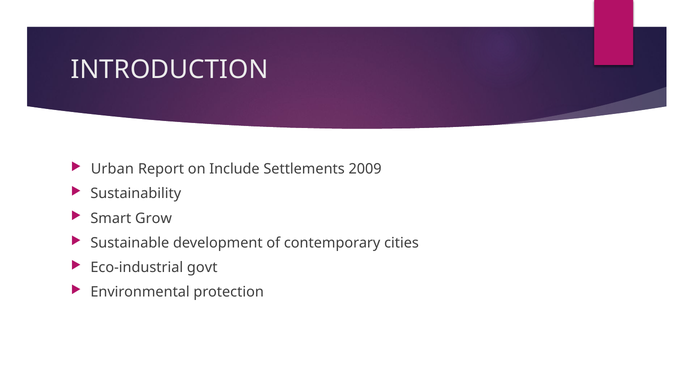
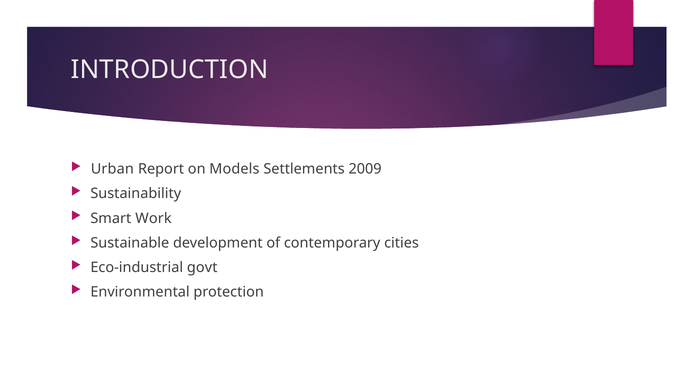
Include: Include -> Models (234, 169)
Grow: Grow -> Work (153, 219)
